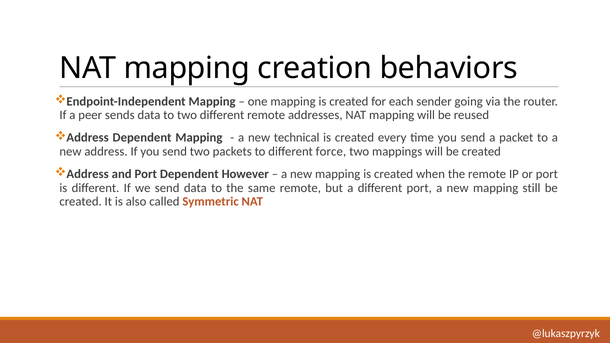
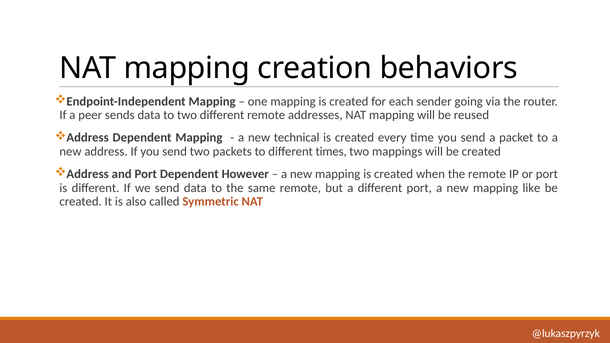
force: force -> times (331, 152)
still: still -> like (532, 188)
